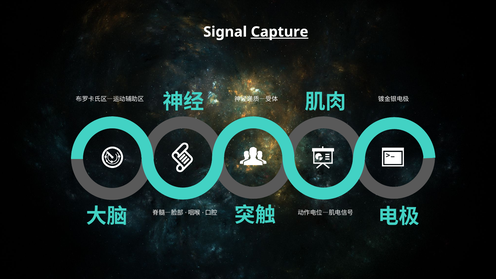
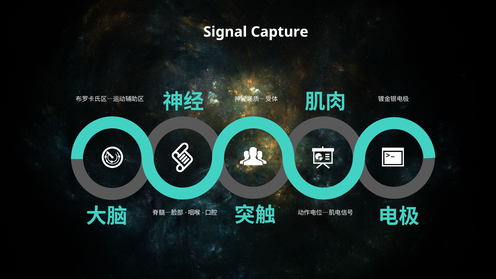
Capture underline: present -> none (280, 32)
